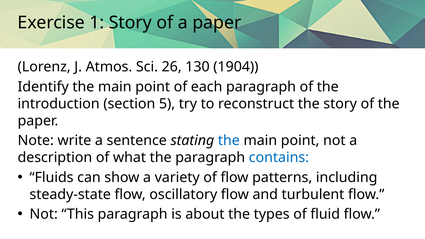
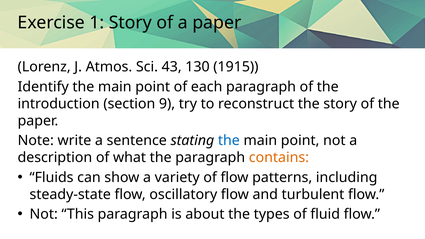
26: 26 -> 43 (172, 67)
1904: 1904 -> 1915 (236, 67)
5: 5 -> 9 (167, 104)
contains colour: blue -> orange (279, 158)
